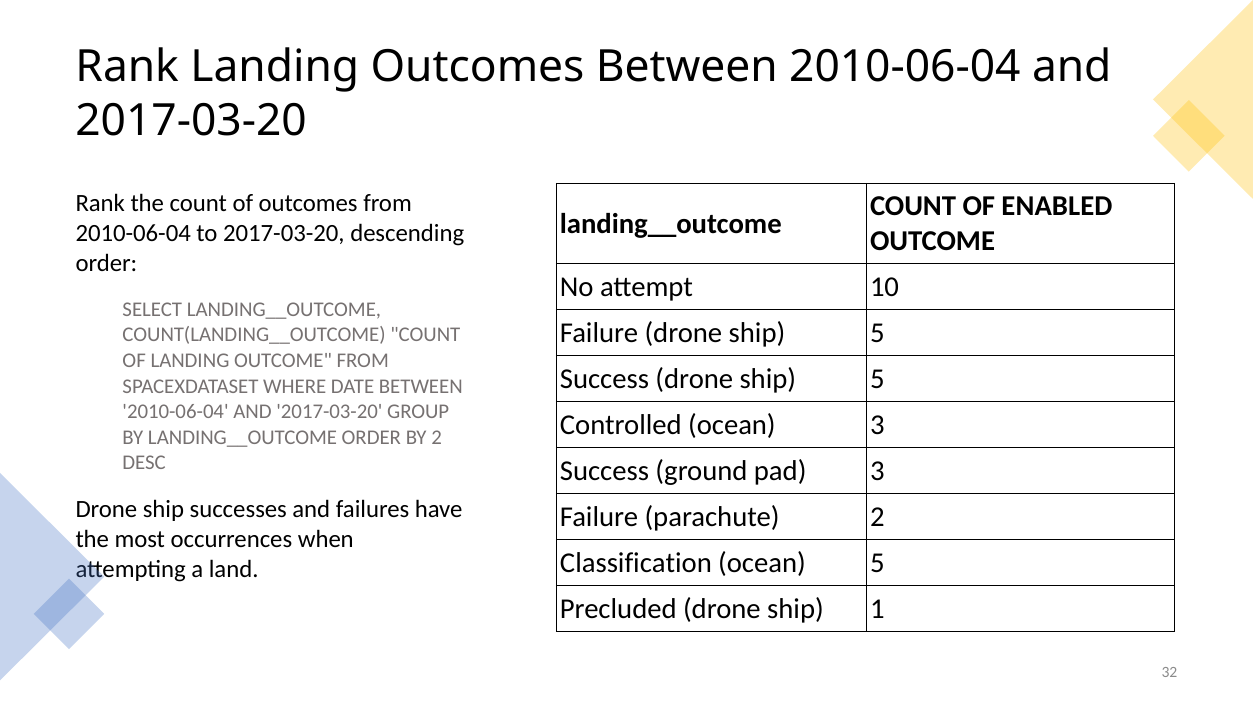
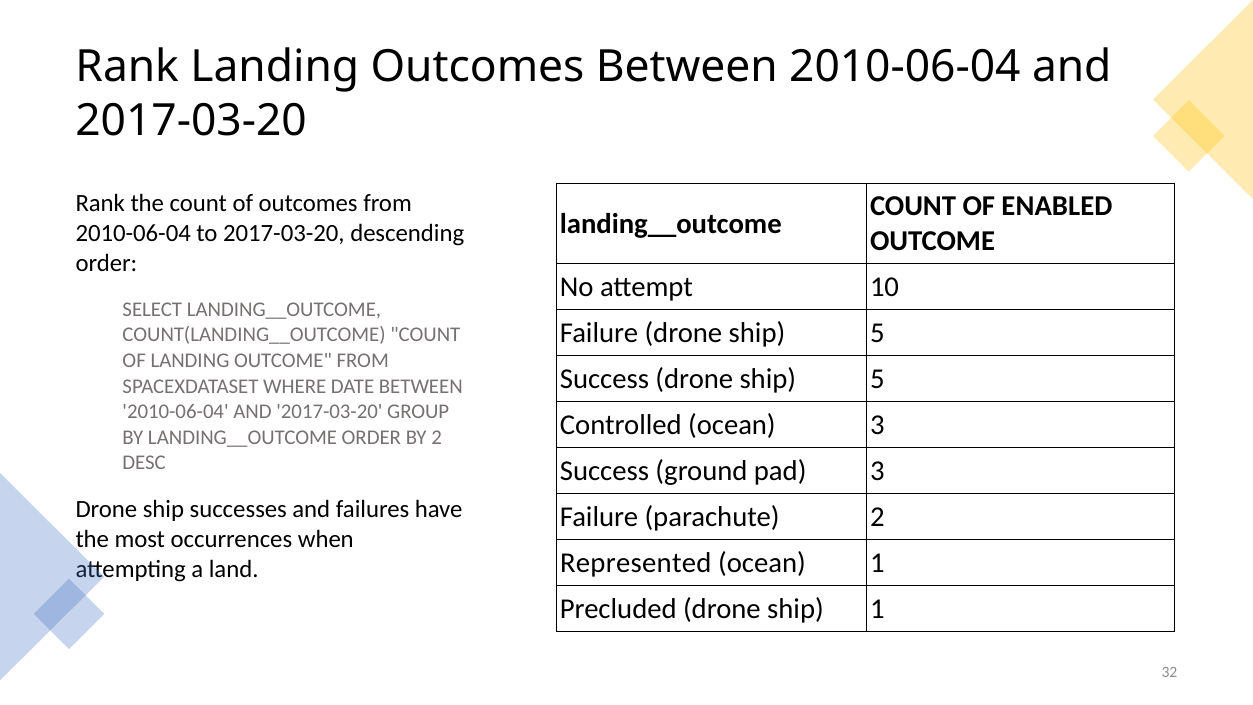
Classification: Classification -> Represented (636, 563)
ocean 5: 5 -> 1 (877, 563)
